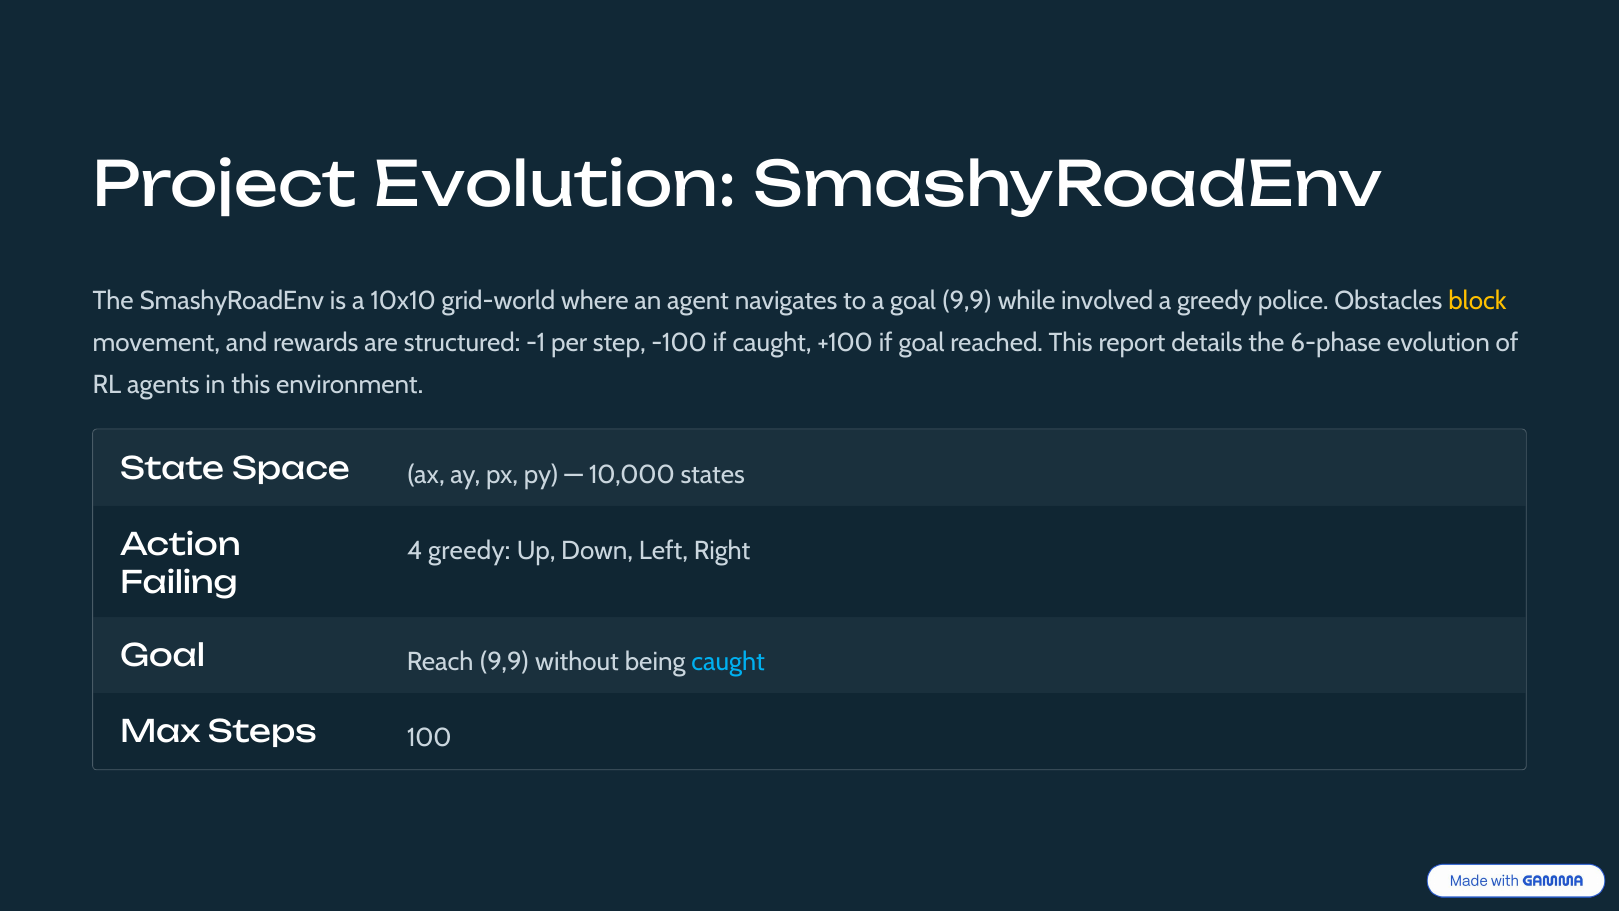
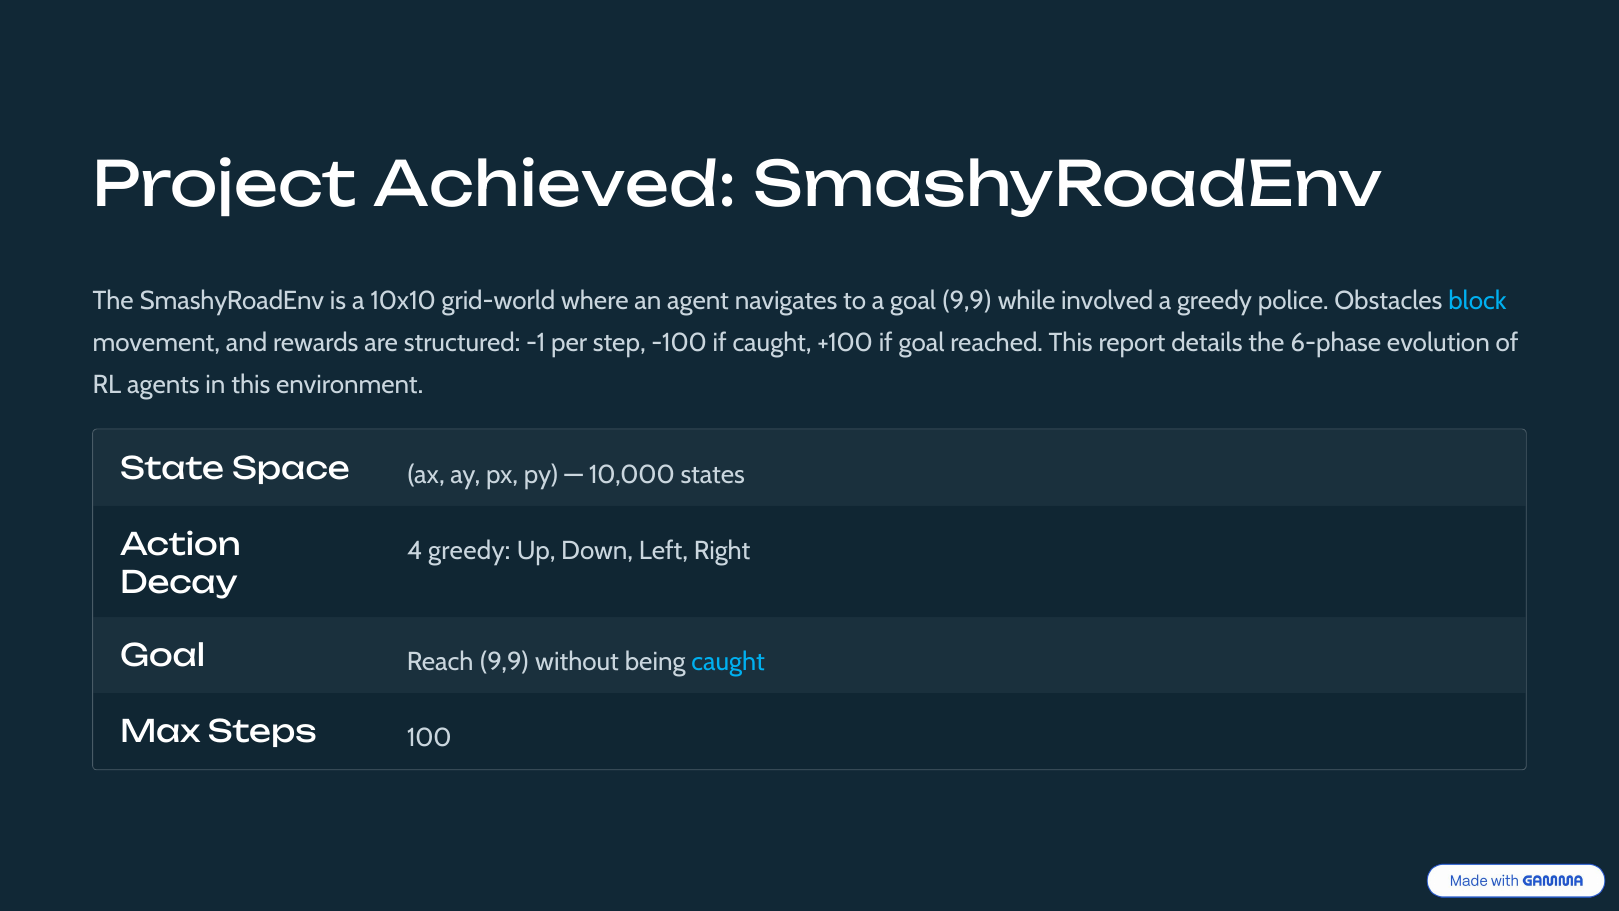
Project Evolution: Evolution -> Achieved (555, 186)
block colour: yellow -> light blue (1477, 300)
Failing: Failing -> Decay (179, 583)
